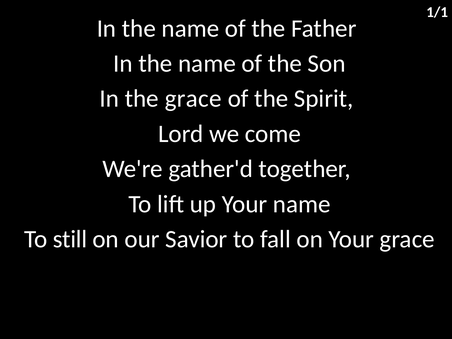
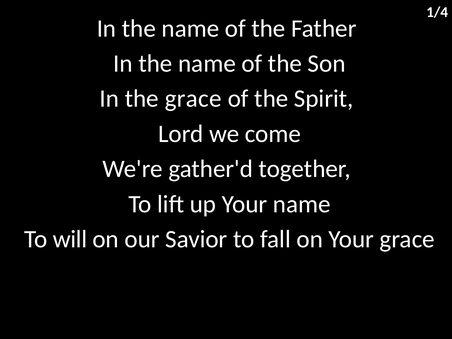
1/1: 1/1 -> 1/4 (437, 12)
still: still -> will (70, 239)
